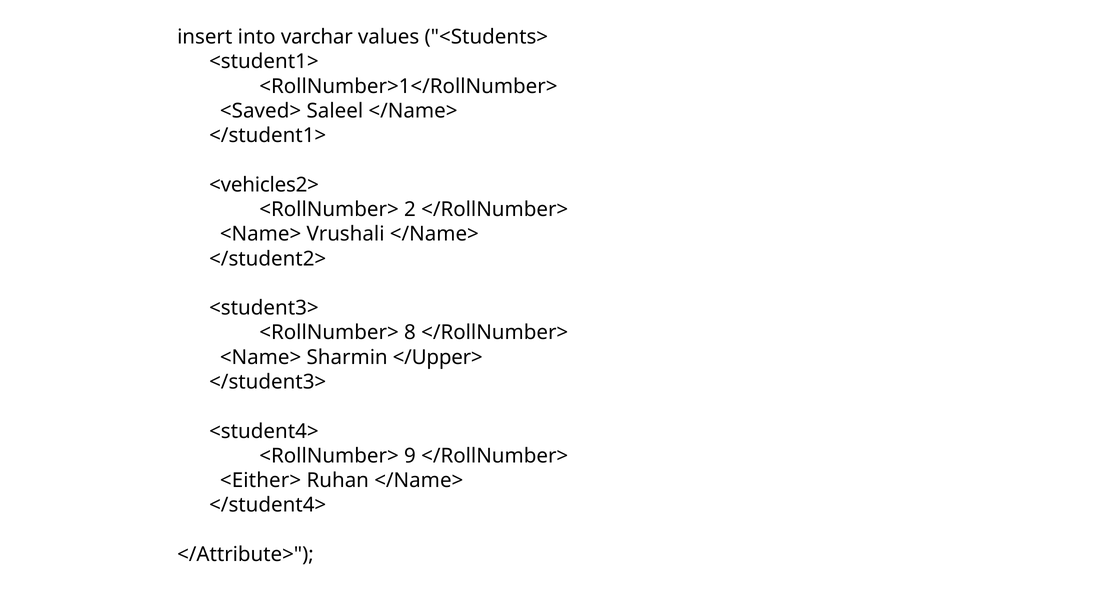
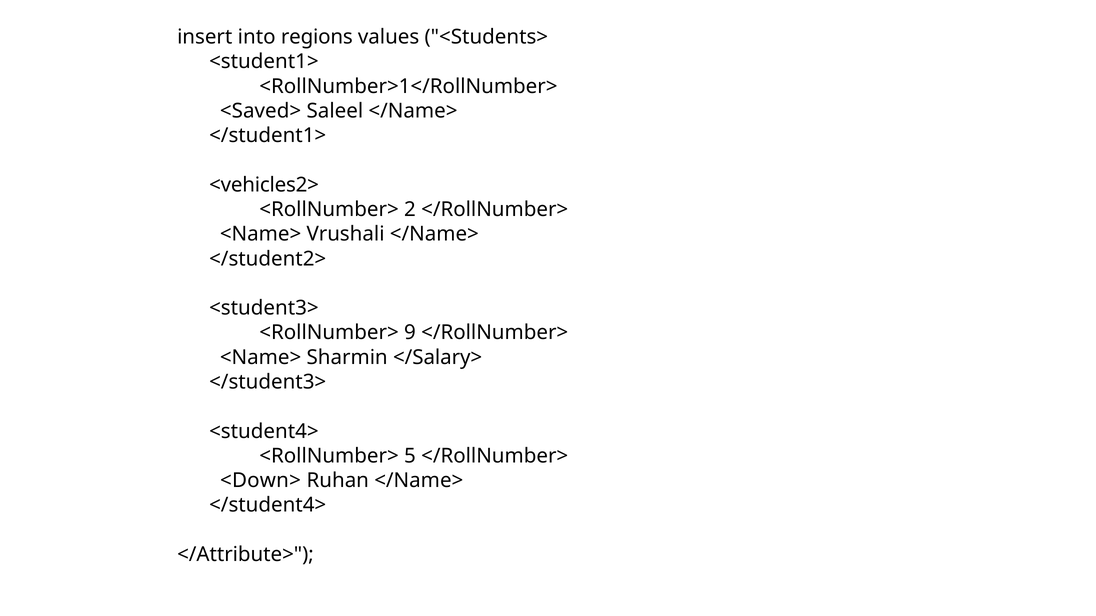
varchar: varchar -> regions (317, 37)
8: 8 -> 9 (410, 333)
</Upper>: </Upper> -> </Salary> (438, 358)
9: 9 -> 5 (410, 456)
<Either>: <Either> -> <Down> (260, 481)
